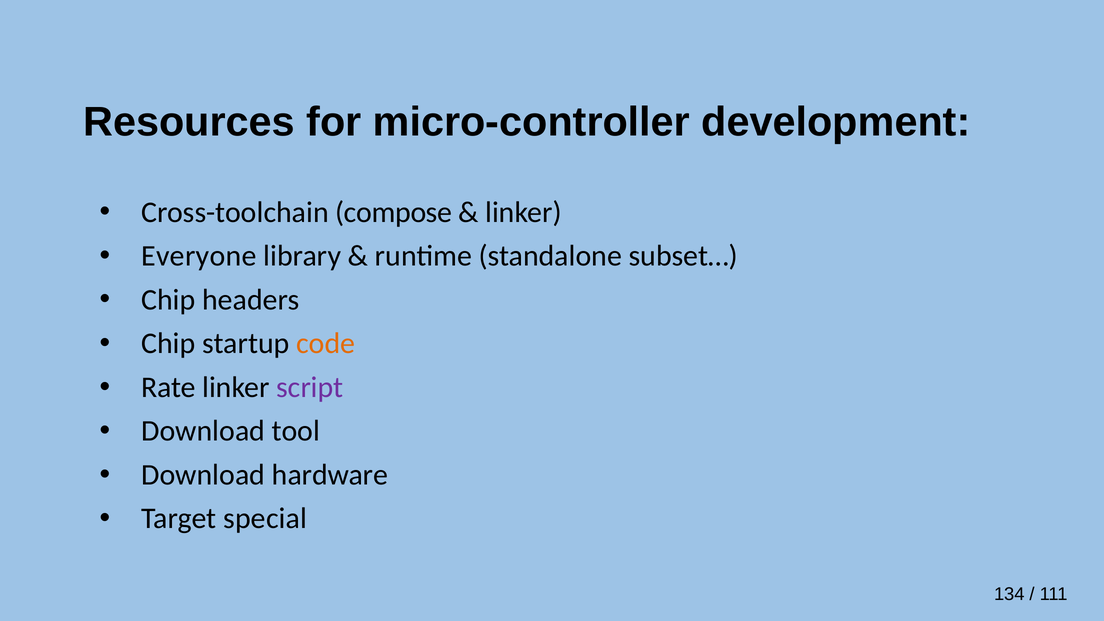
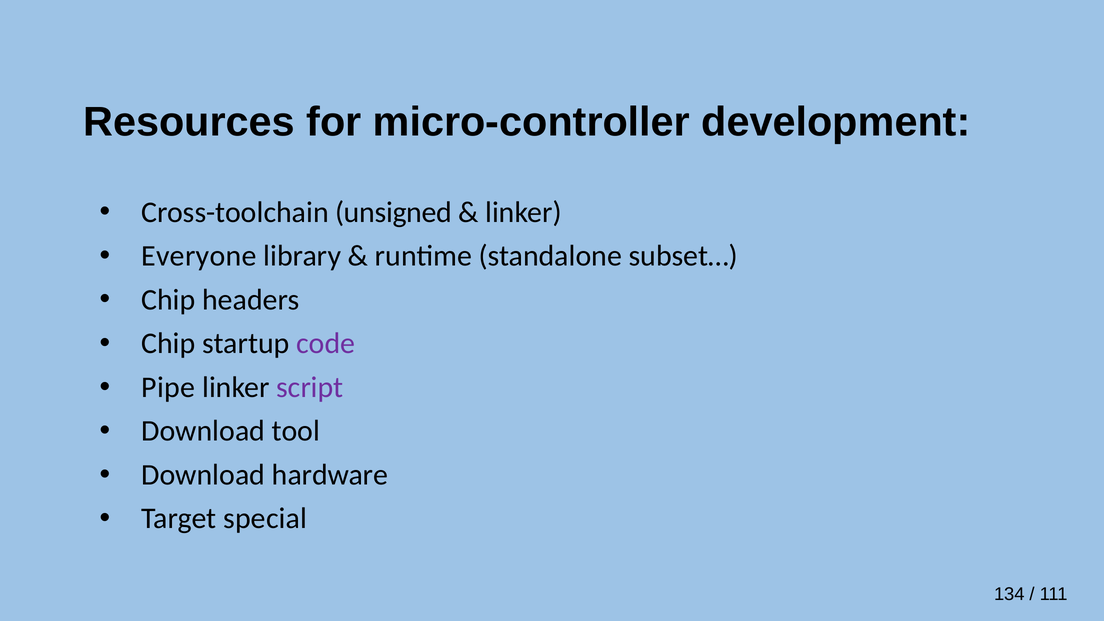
compose: compose -> unsigned (394, 212)
code colour: orange -> purple (326, 343)
Rate: Rate -> Pipe (168, 387)
